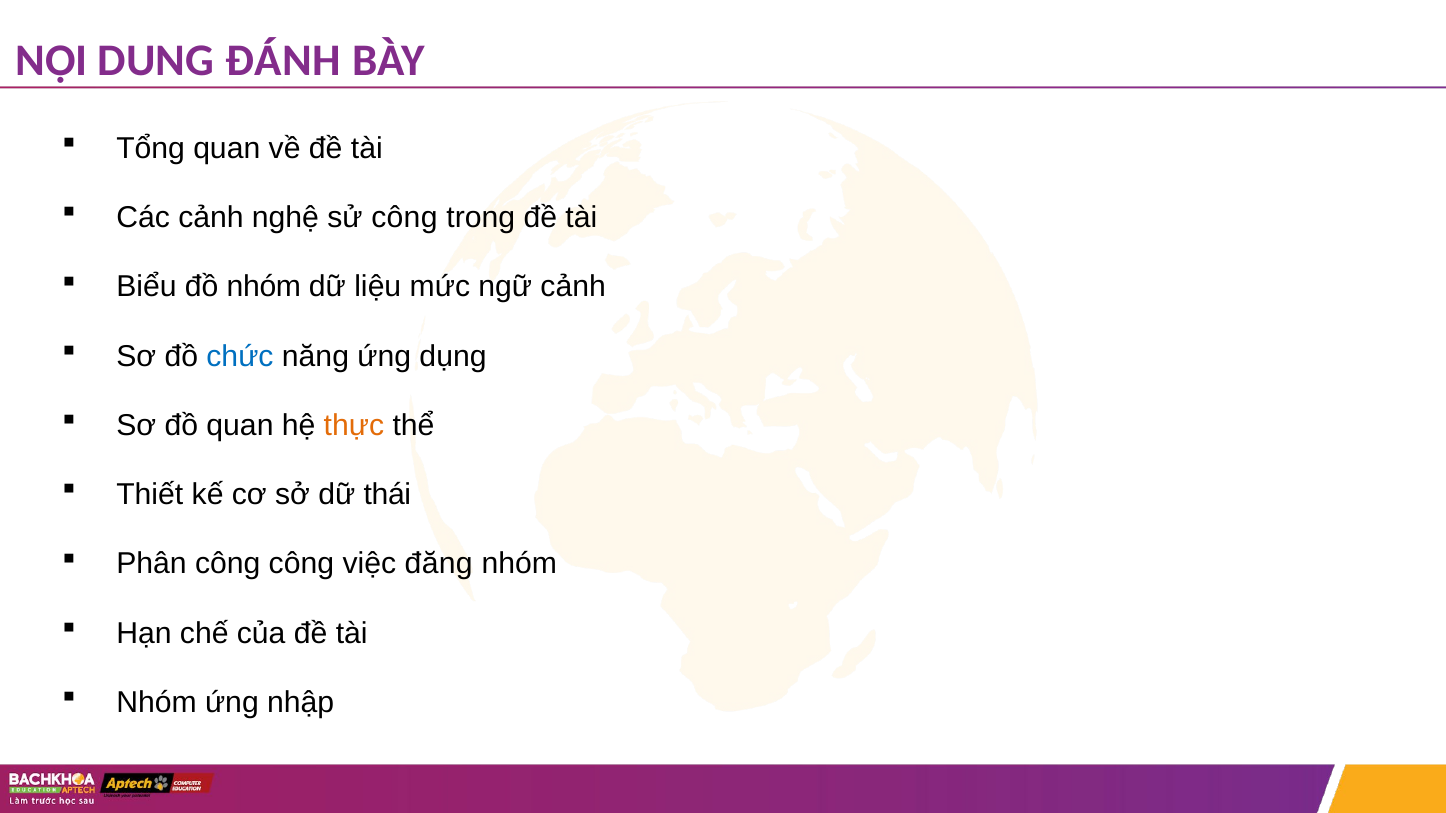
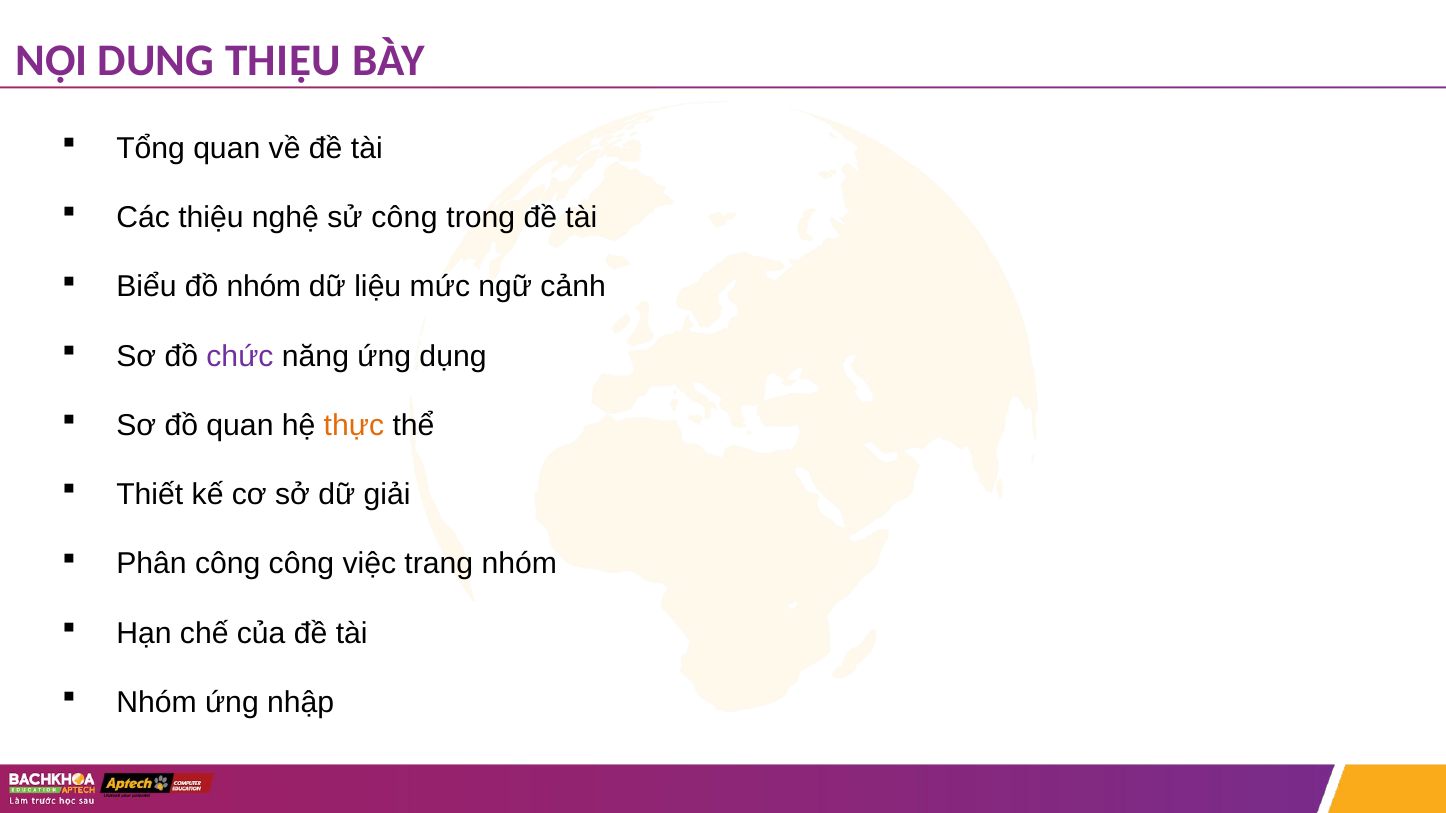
DUNG ĐÁNH: ĐÁNH -> THIỆU (283, 60)
Các cảnh: cảnh -> thiệu (211, 218)
chức colour: blue -> purple (240, 356)
thái: thái -> giải (387, 495)
đăng: đăng -> trang (439, 564)
